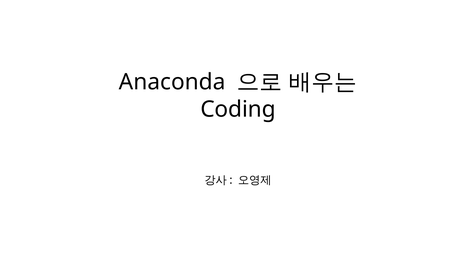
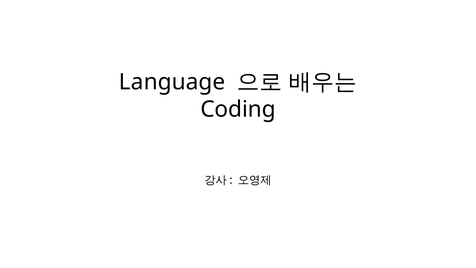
Anaconda: Anaconda -> Language (172, 82)
